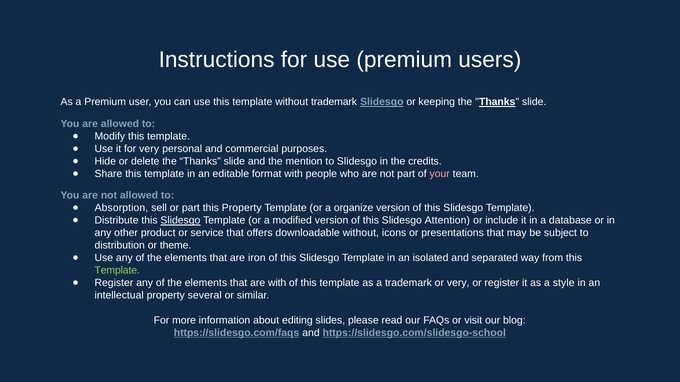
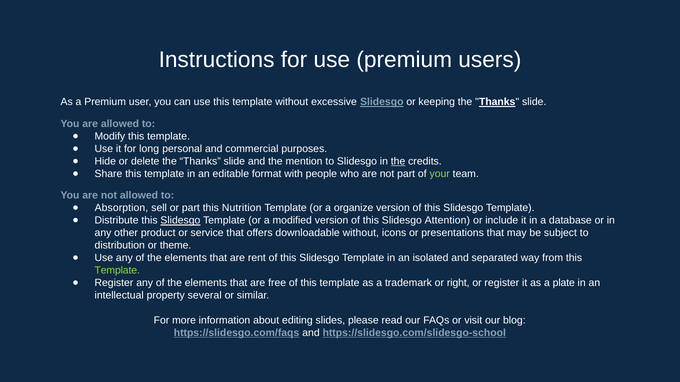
without trademark: trademark -> excessive (334, 102)
for very: very -> long (149, 149)
the underline: none -> present (398, 161)
your colour: pink -> light green (440, 174)
this Property: Property -> Nutrition (242, 208)
iron: iron -> rent (257, 258)
are with: with -> free (277, 283)
or very: very -> right (458, 283)
style: style -> plate (564, 283)
